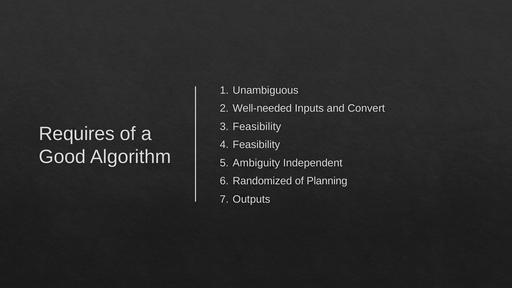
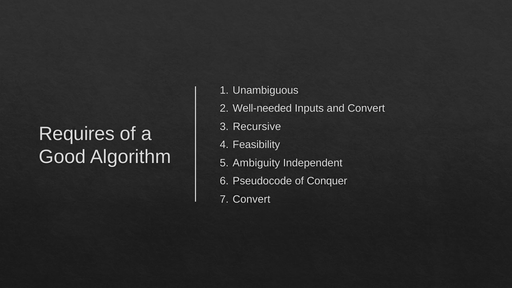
Feasibility: Feasibility -> Recursive (257, 127)
Randomized: Randomized -> Pseudocode (262, 181)
Planning: Planning -> Conquer (327, 181)
Outputs: Outputs -> Convert (251, 199)
